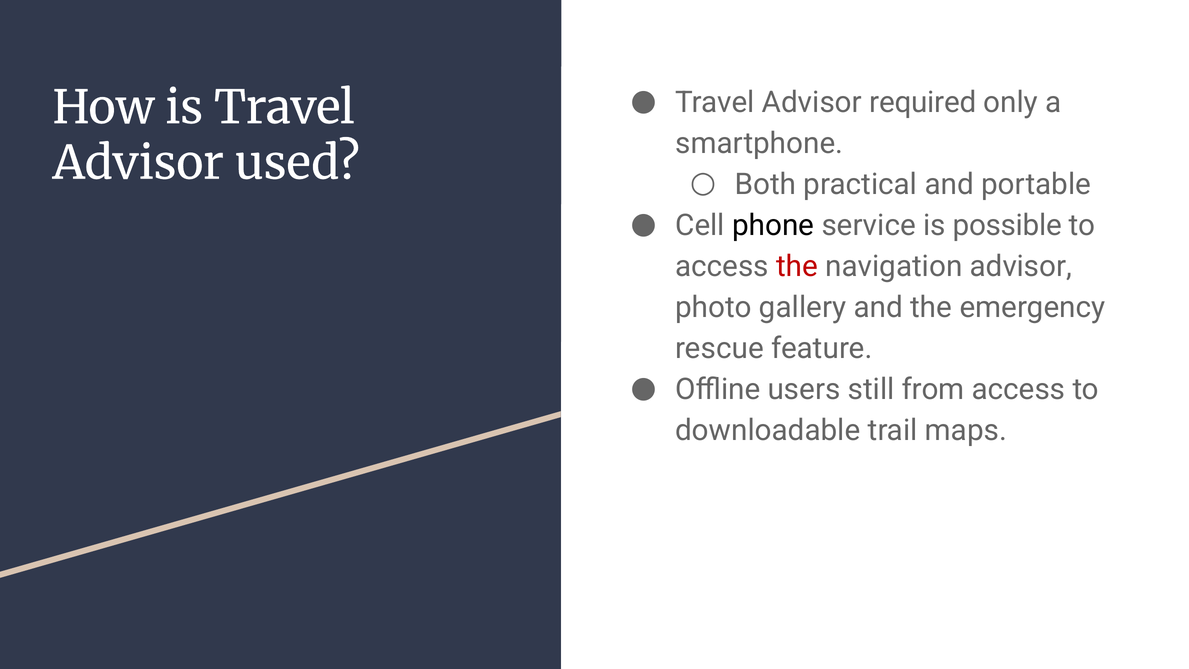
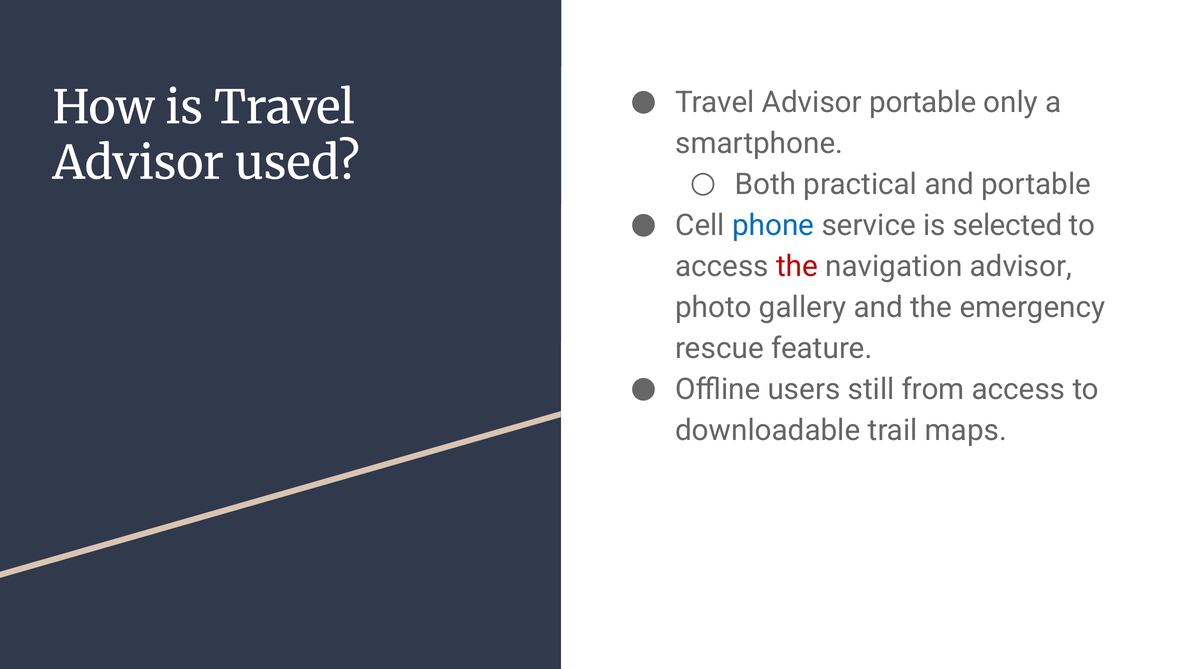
Advisor required: required -> portable (923, 102)
phone colour: black -> blue (773, 225)
possible: possible -> selected (1007, 225)
